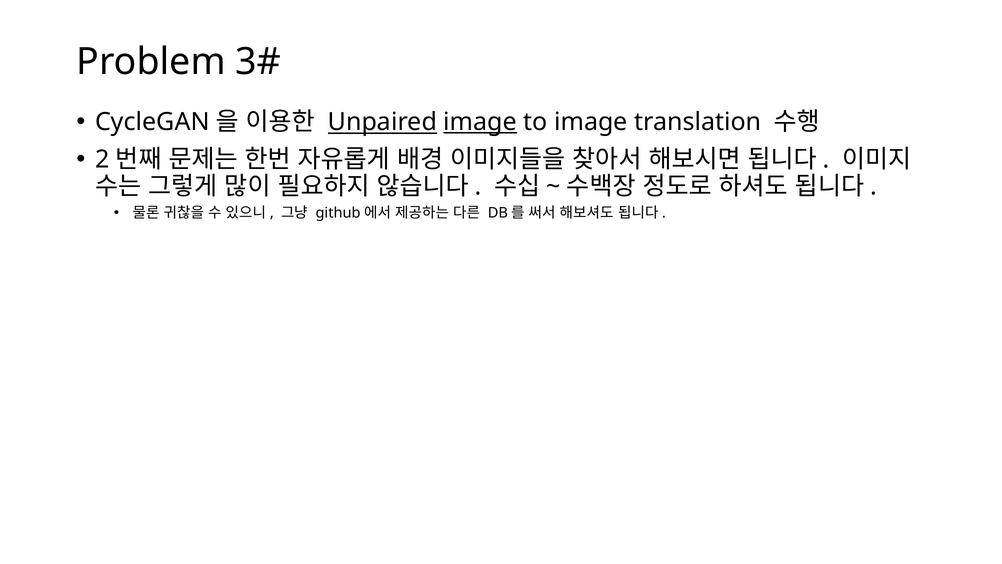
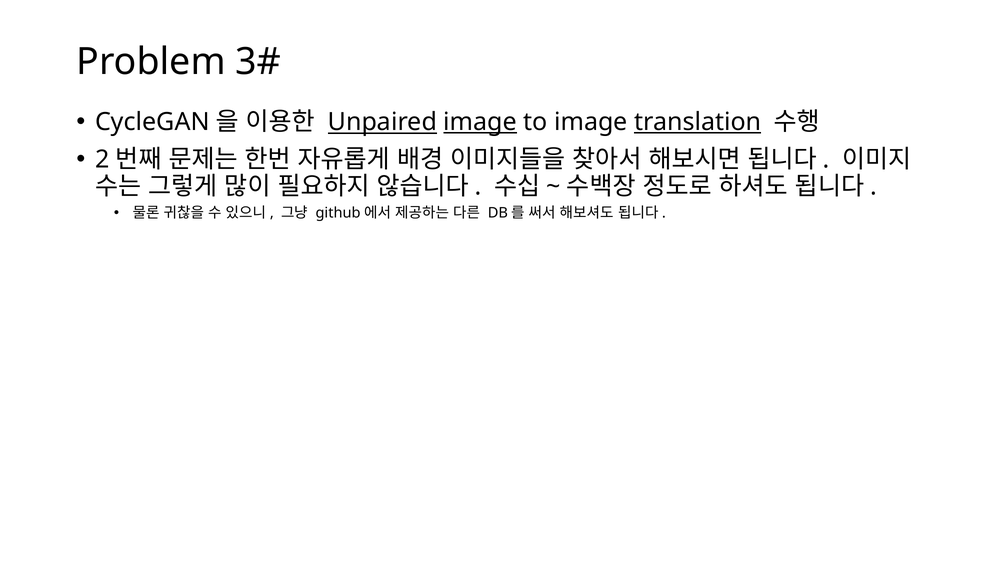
translation underline: none -> present (698, 122)
